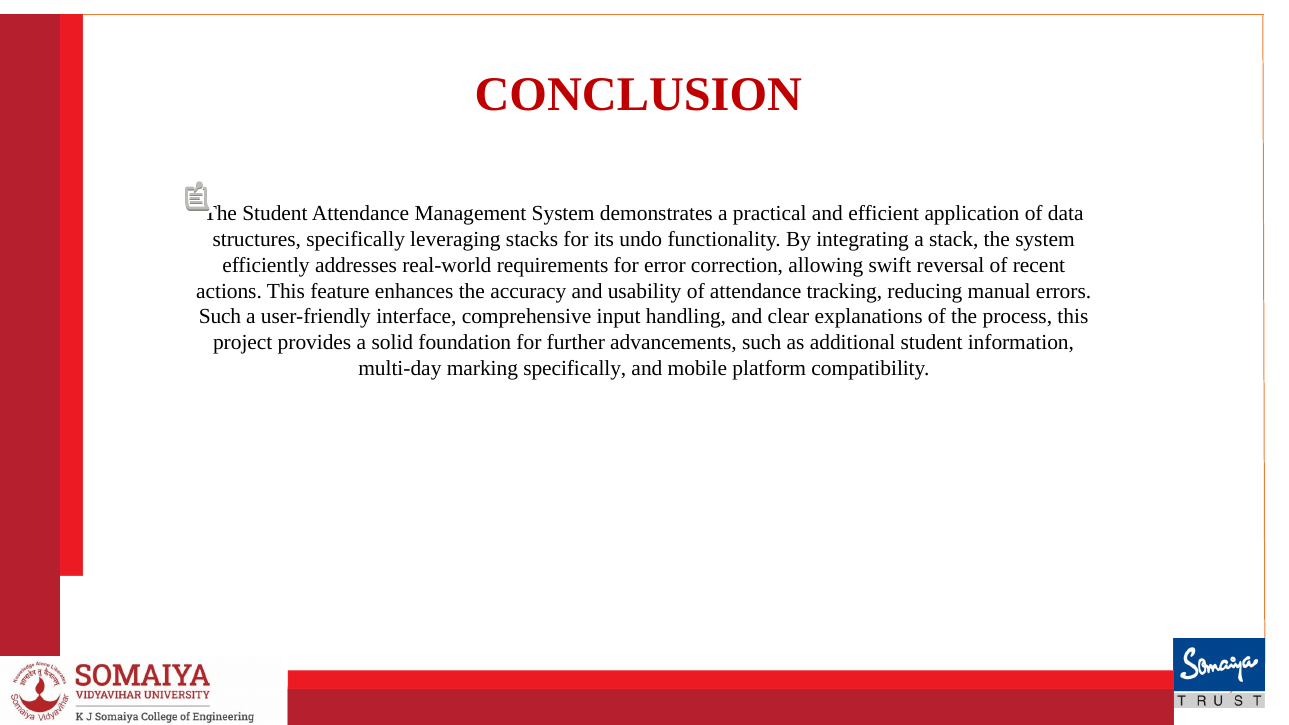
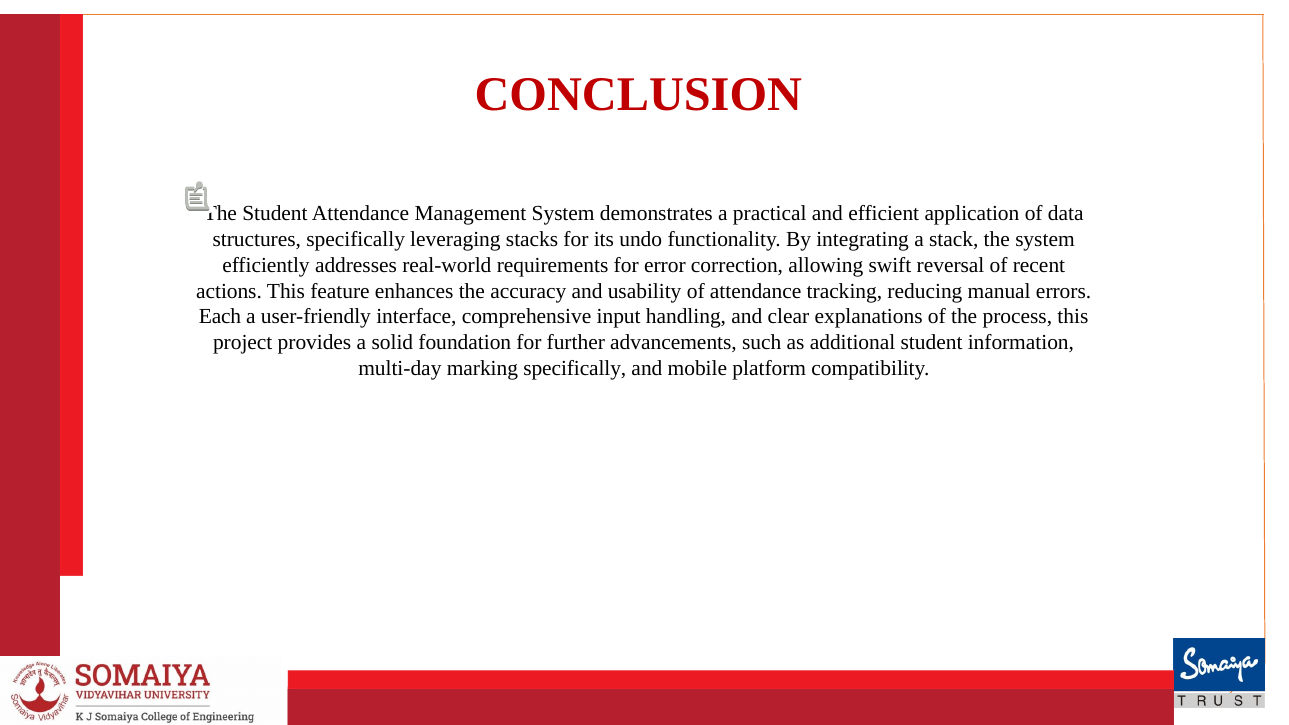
Such: Such -> Each (220, 317)
